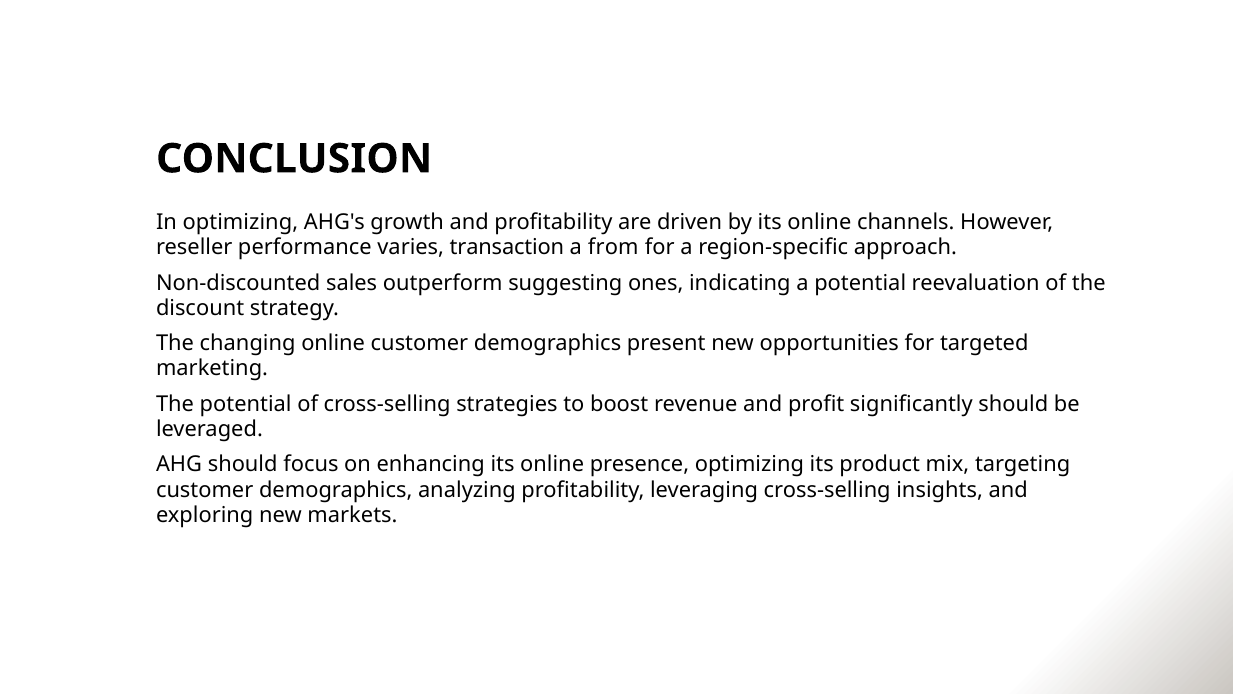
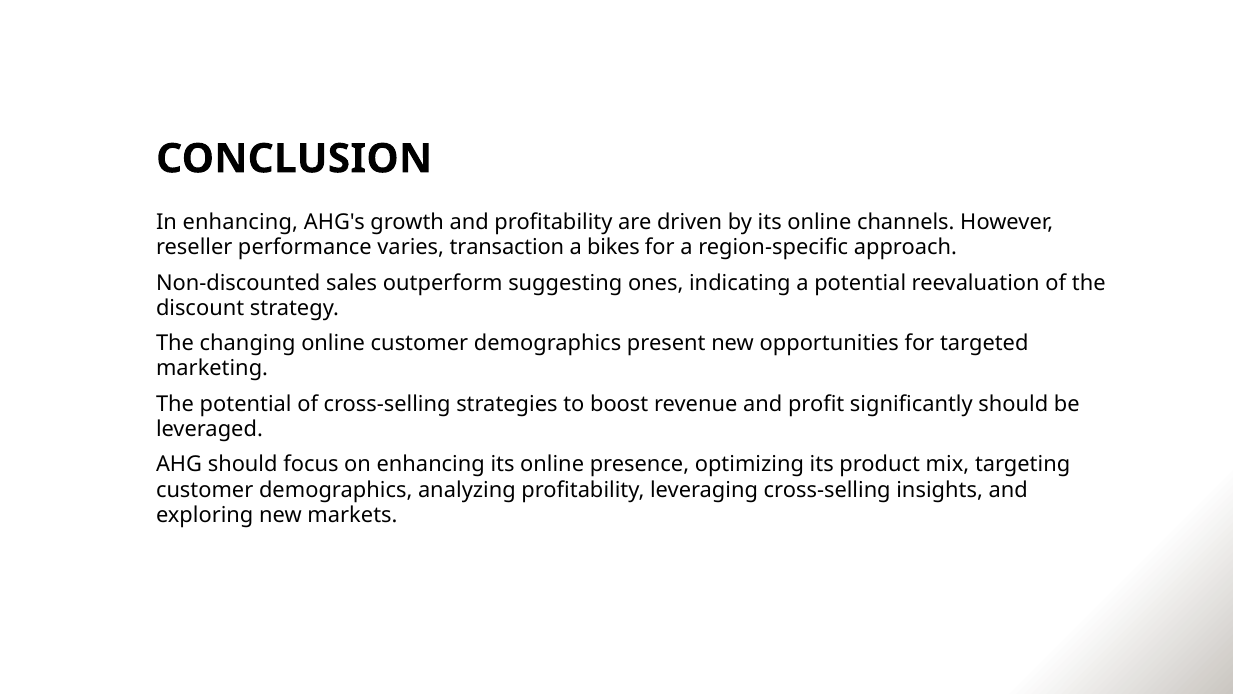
In optimizing: optimizing -> enhancing (240, 222)
from: from -> bikes (613, 247)
